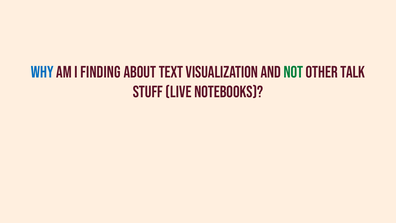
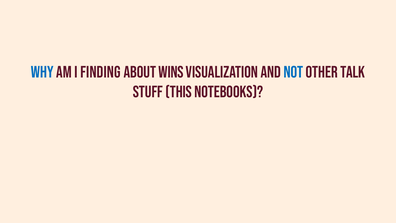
text: text -> wins (171, 72)
not colour: green -> blue (293, 72)
live: live -> this (179, 92)
